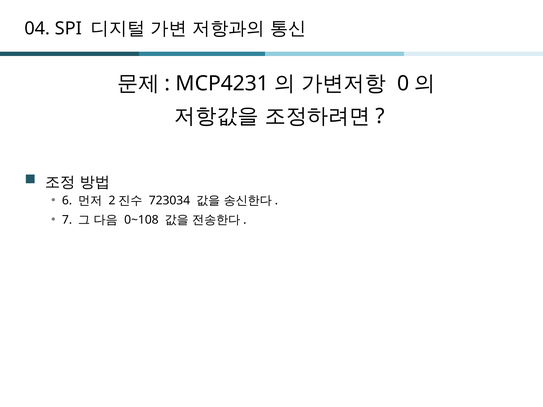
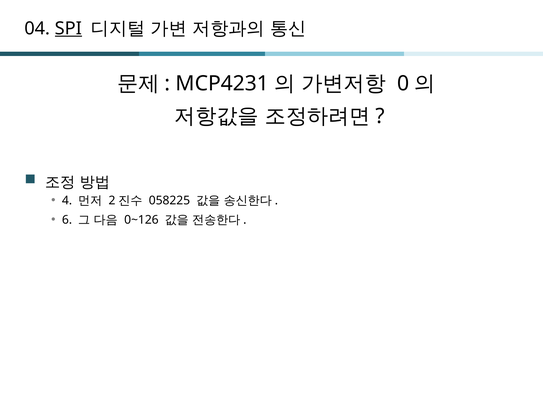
SPI underline: none -> present (68, 29)
6: 6 -> 4 (67, 201)
723034: 723034 -> 058225 (169, 201)
7: 7 -> 6 (67, 220)
0~108: 0~108 -> 0~126 (141, 220)
